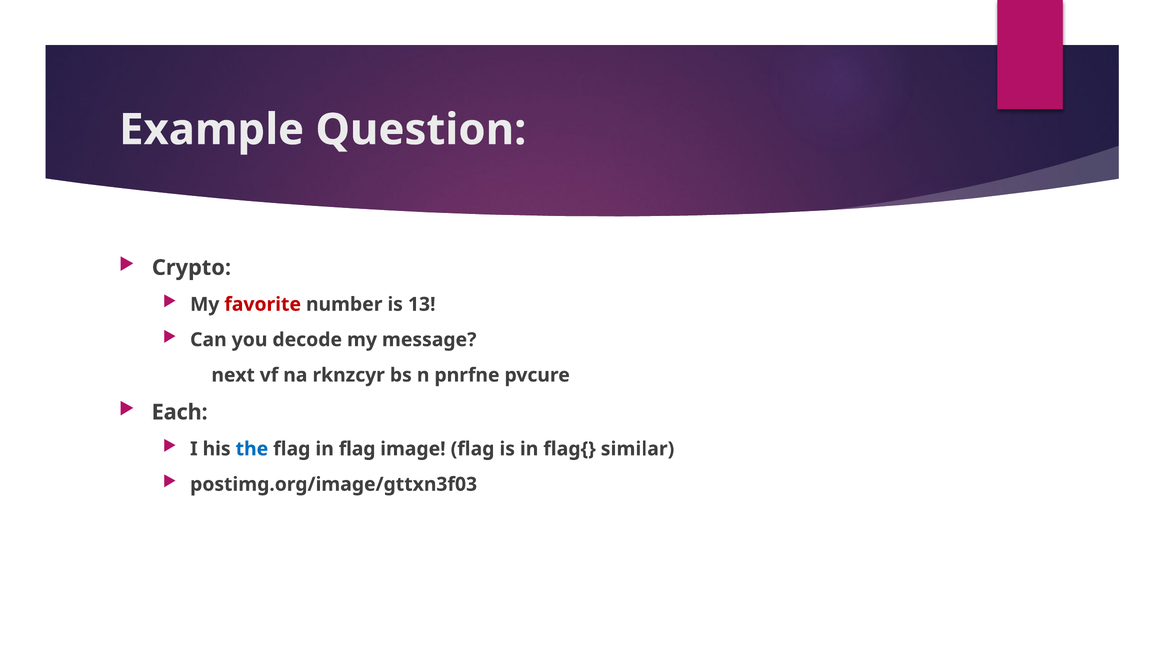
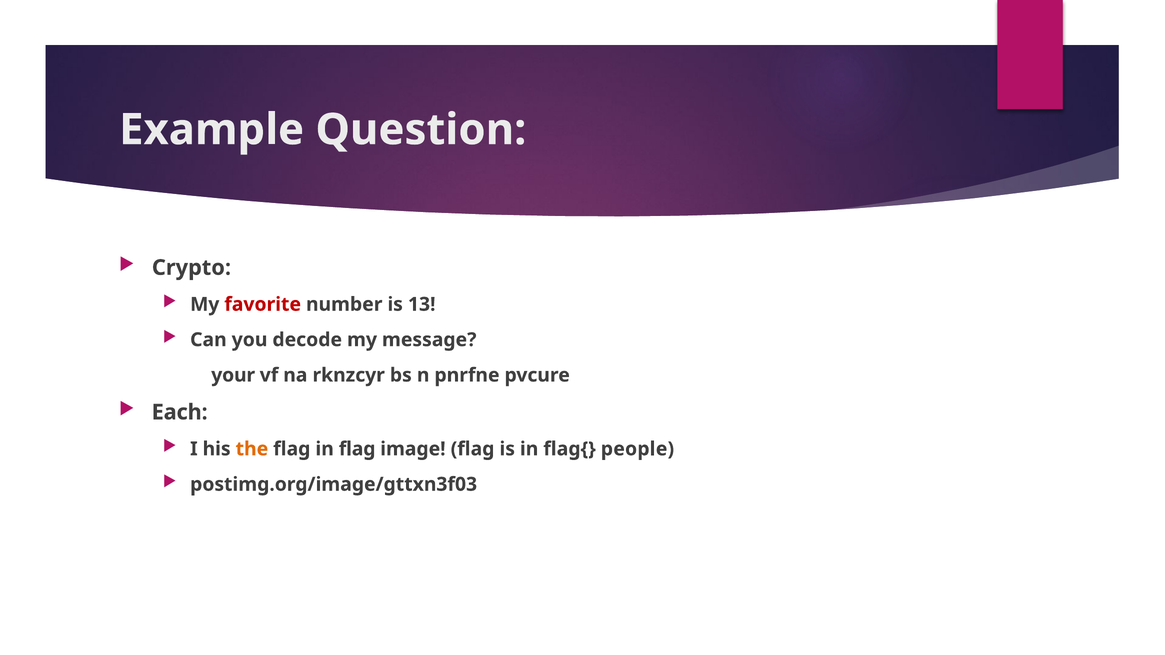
next: next -> your (233, 375)
the colour: blue -> orange (252, 449)
similar: similar -> people (637, 449)
